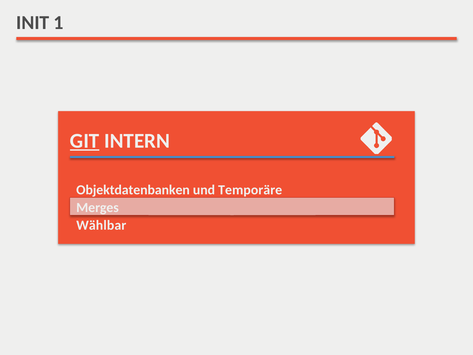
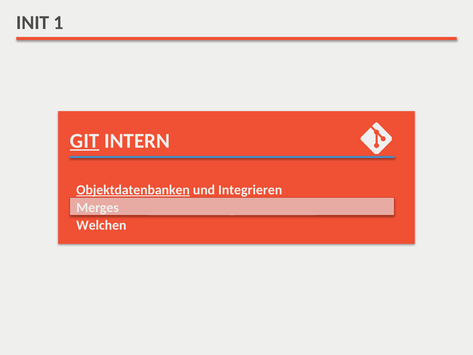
Objektdatenbanken underline: none -> present (133, 190)
Temporäre: Temporäre -> Integrieren (250, 190)
Wählbar: Wählbar -> Welchen (101, 225)
